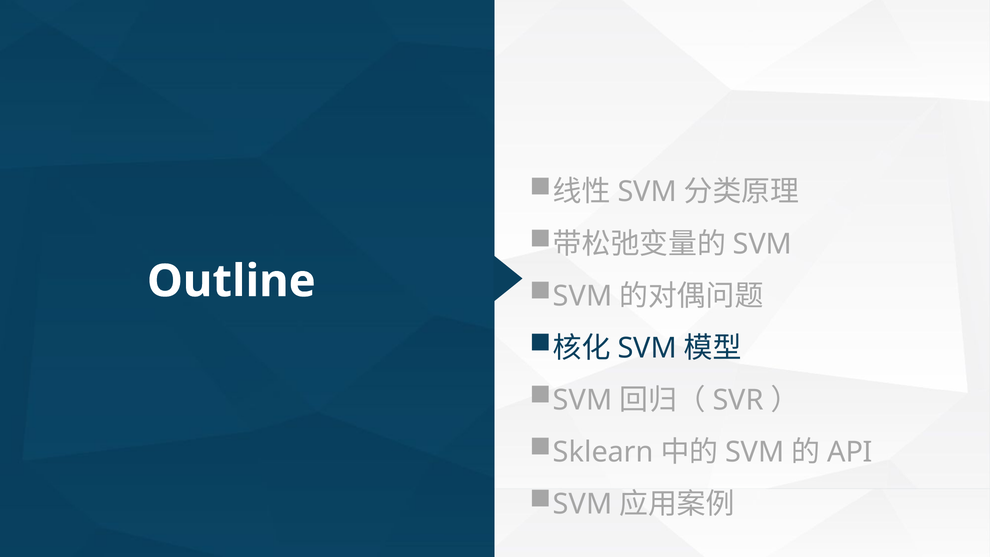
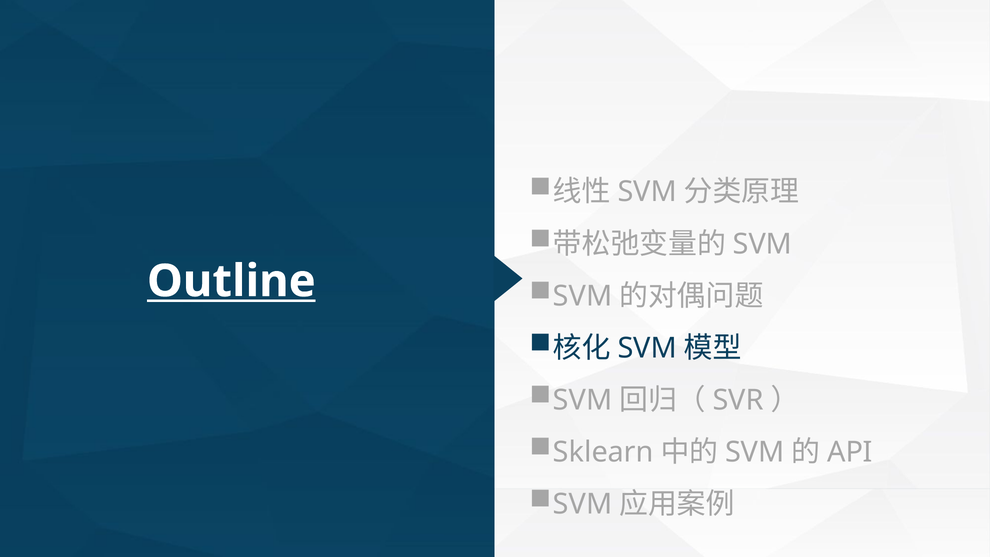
Outline underline: none -> present (231, 281)
